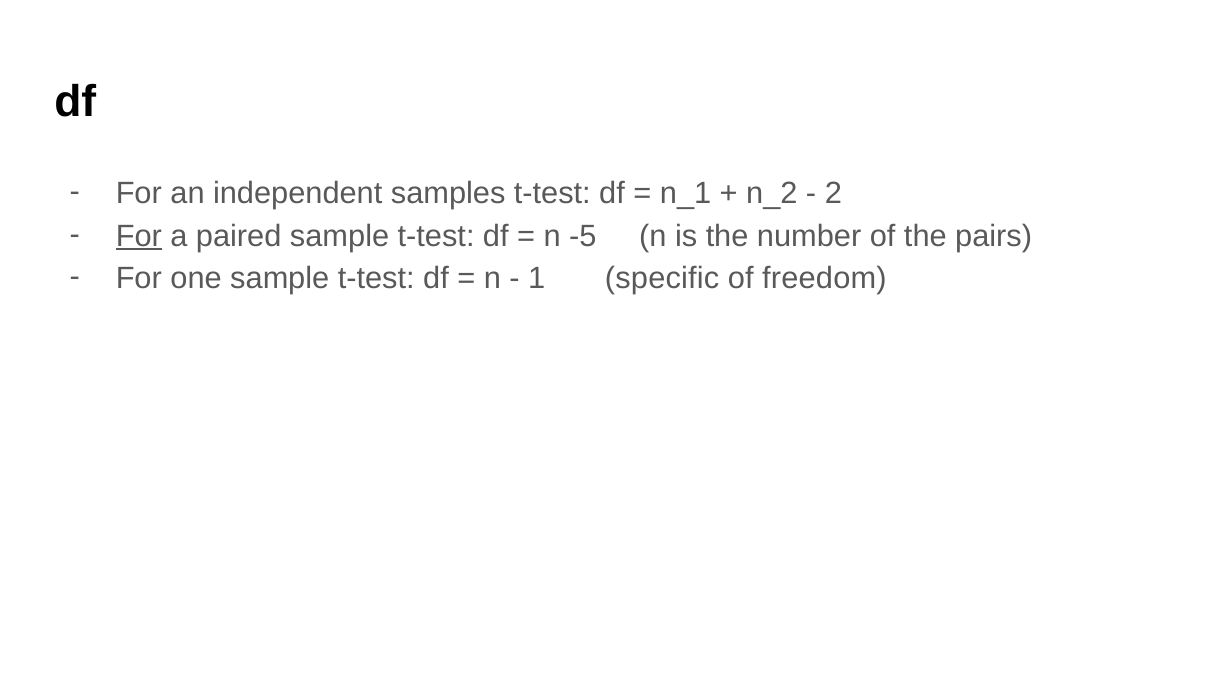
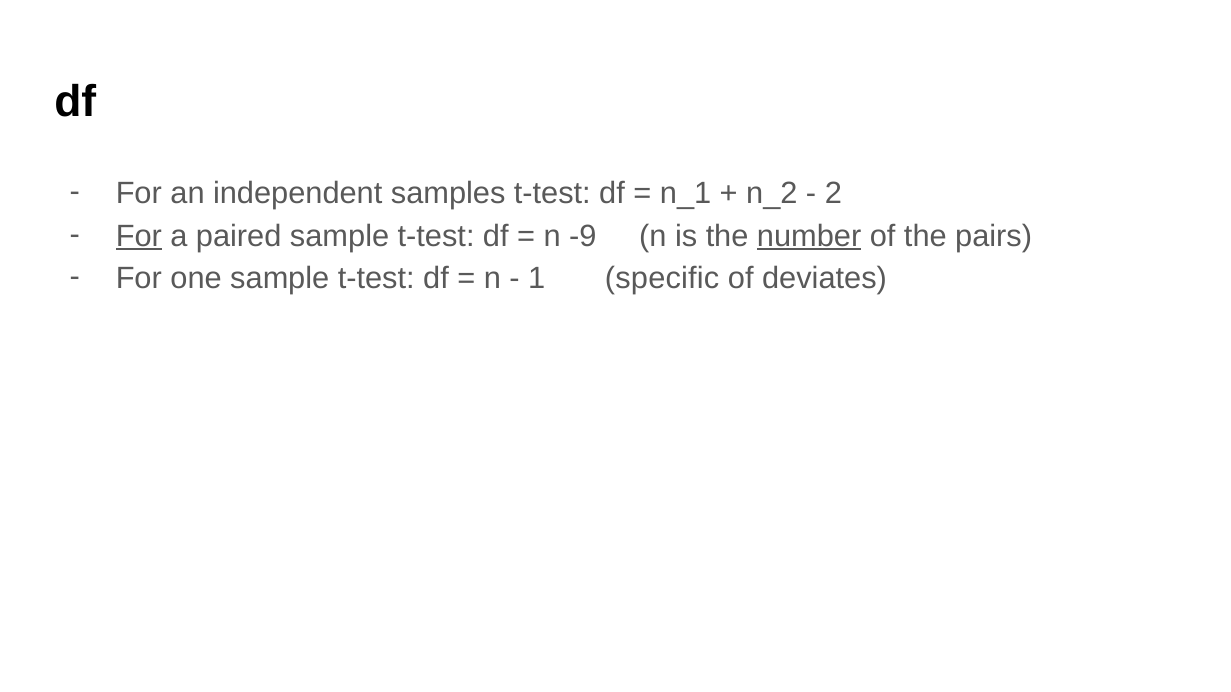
-5: -5 -> -9 (583, 236)
number underline: none -> present (809, 236)
freedom: freedom -> deviates (825, 278)
